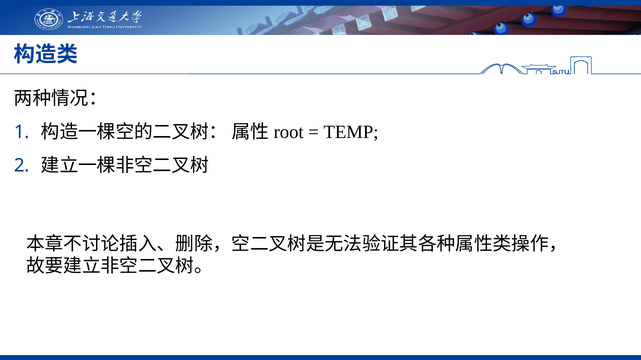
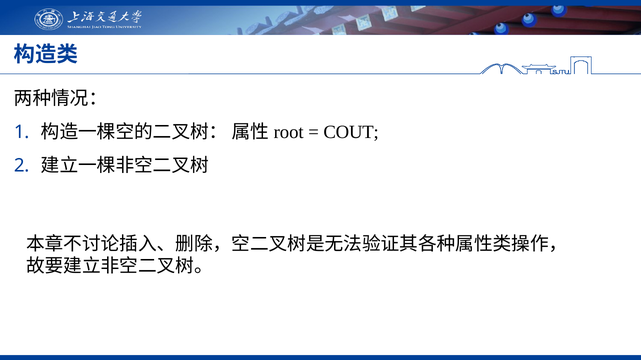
TEMP: TEMP -> COUT (351, 132)
